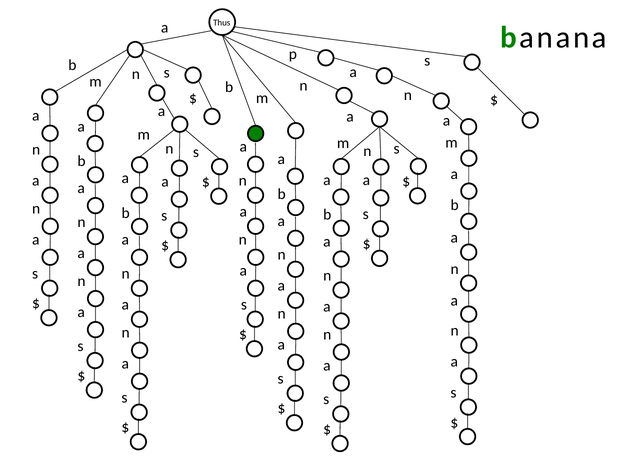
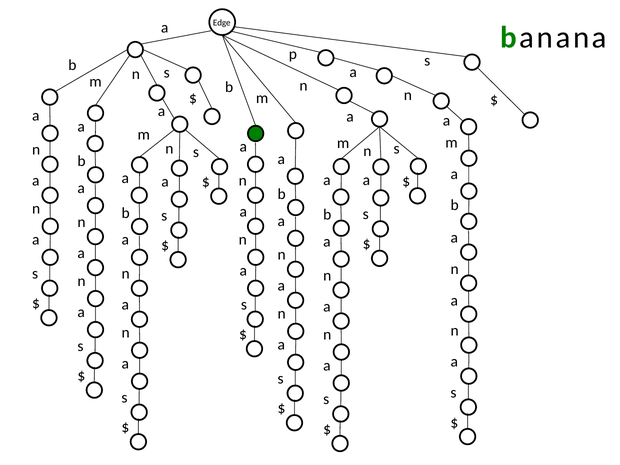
Thus: Thus -> Edge (222, 23)
